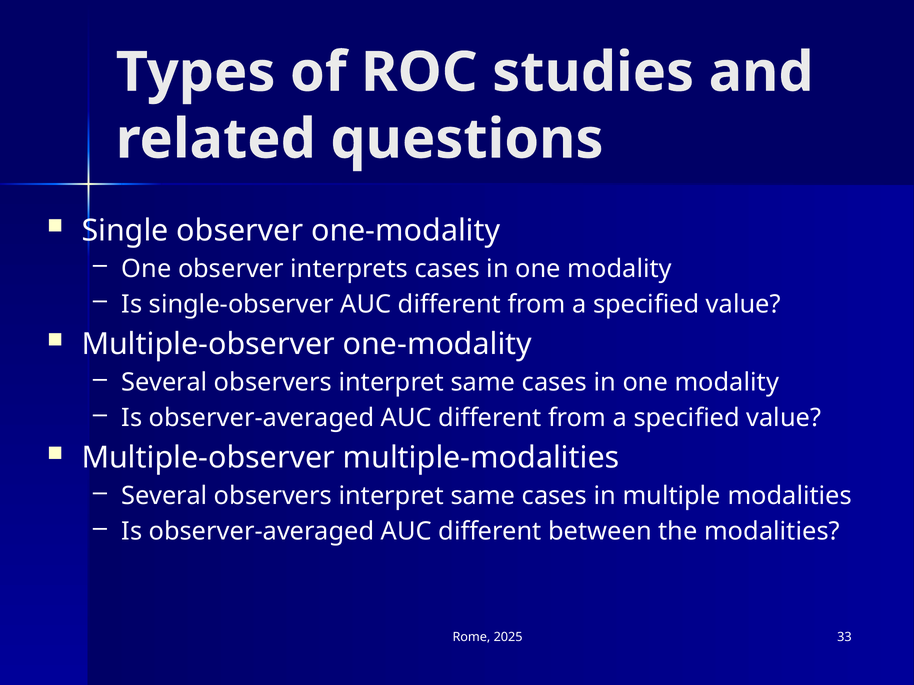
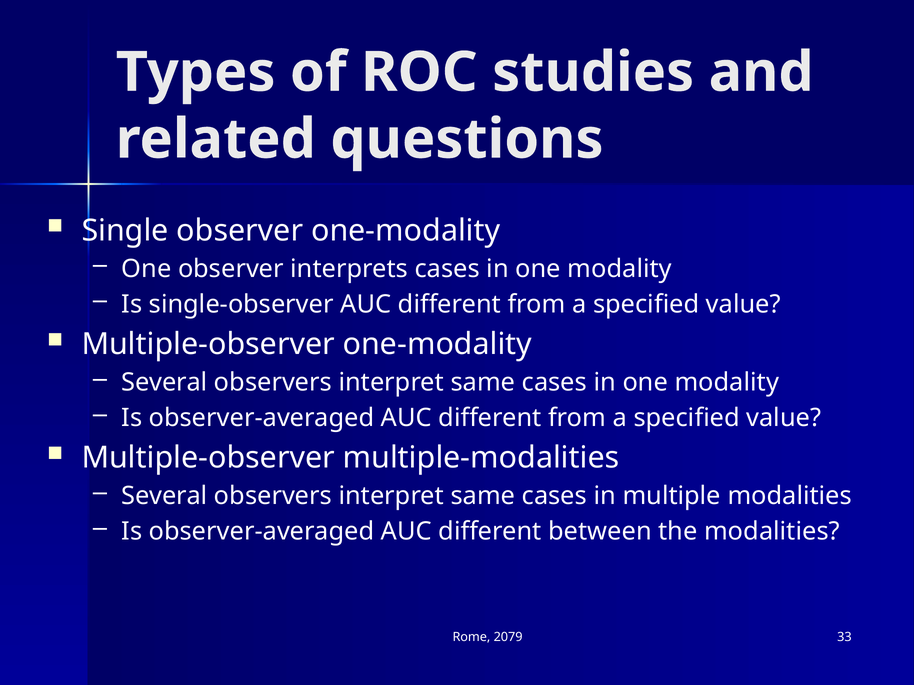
2025: 2025 -> 2079 (508, 638)
